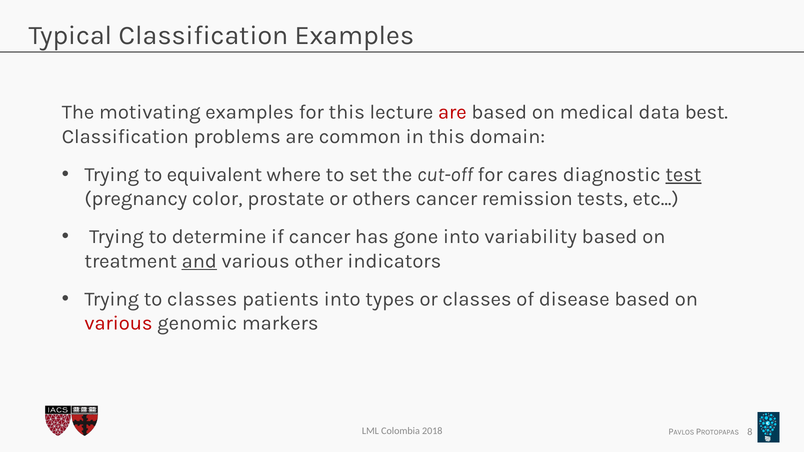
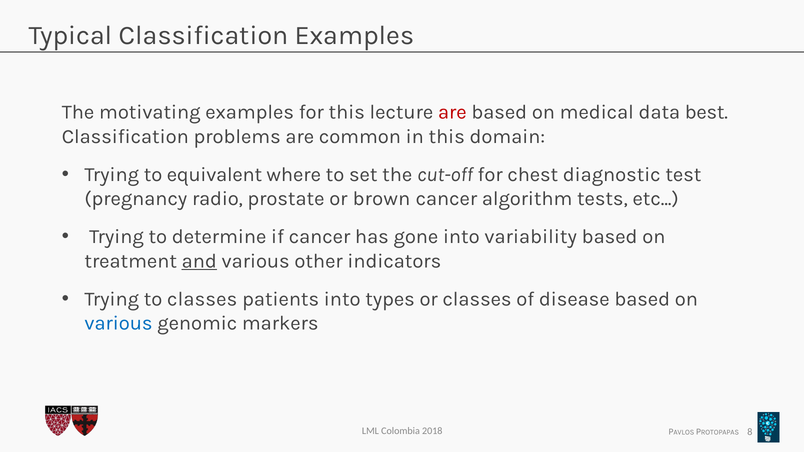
cares: cares -> chest (533, 175)
test underline: present -> none (683, 175)
color: color -> radio (217, 199)
others: others -> brown (381, 199)
remission: remission -> algorithm (527, 199)
various colour: red -> blue (118, 323)
